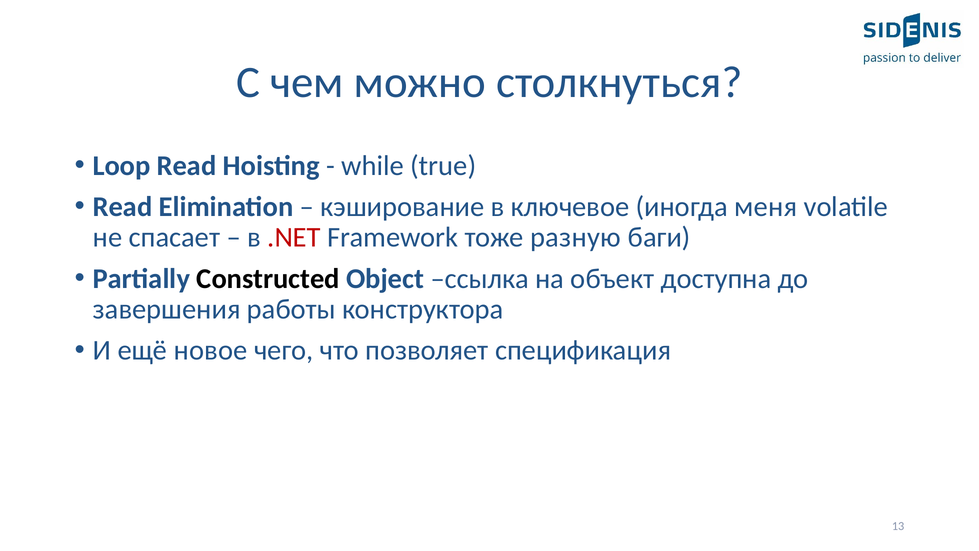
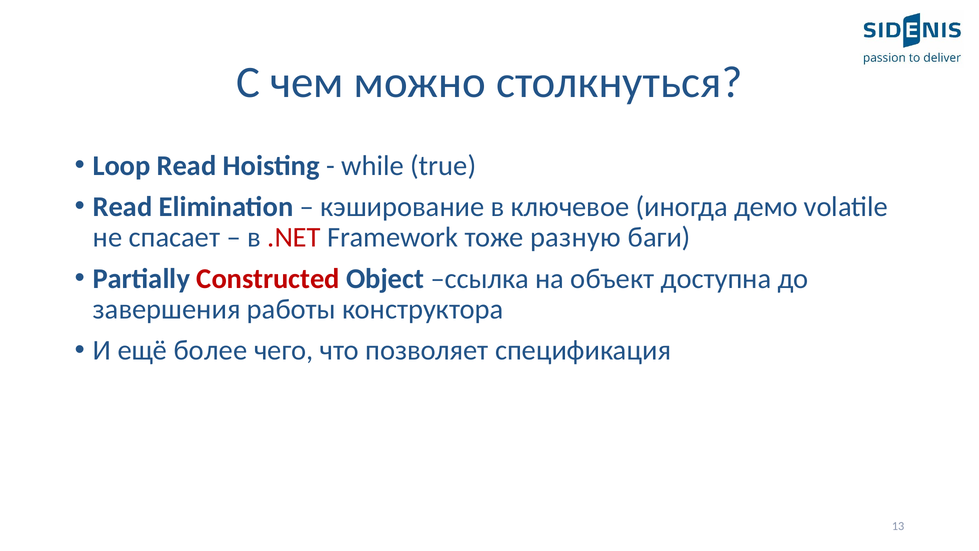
меня: меня -> демо (766, 207)
Constructed colour: black -> red (268, 278)
новое: новое -> более (211, 350)
